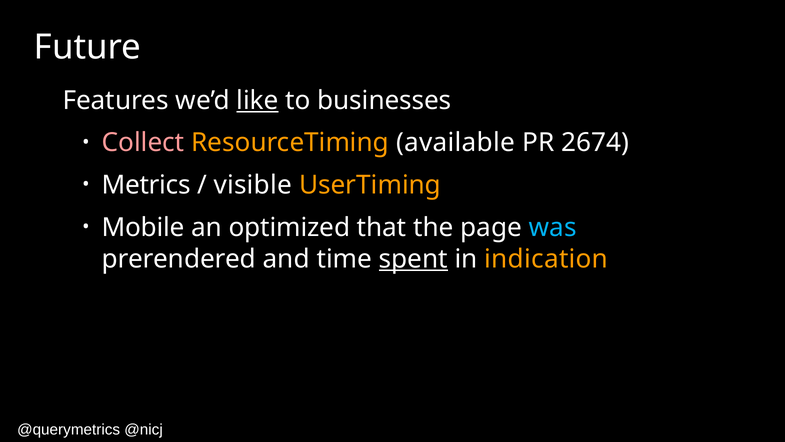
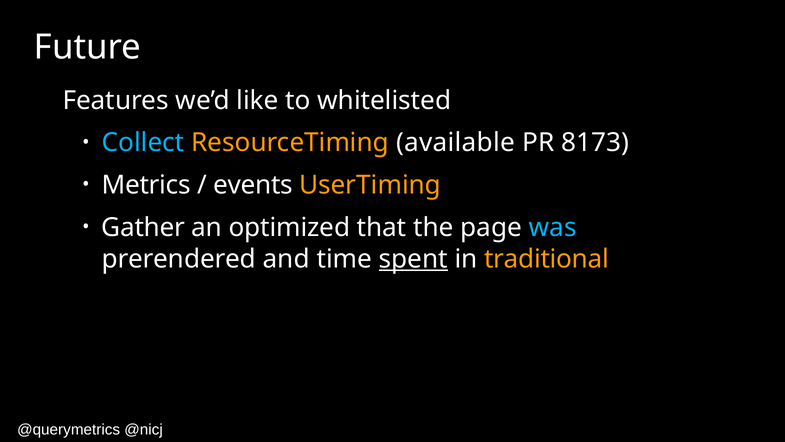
like underline: present -> none (258, 100)
businesses: businesses -> whitelisted (384, 100)
Collect colour: pink -> light blue (143, 143)
2674: 2674 -> 8173 (595, 143)
visible: visible -> events (253, 185)
Mobile: Mobile -> Gather (143, 227)
indication: indication -> traditional (546, 259)
